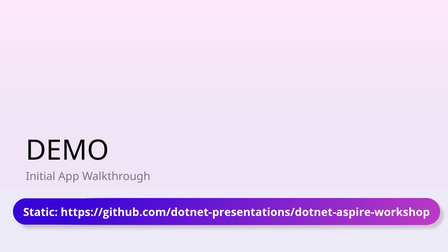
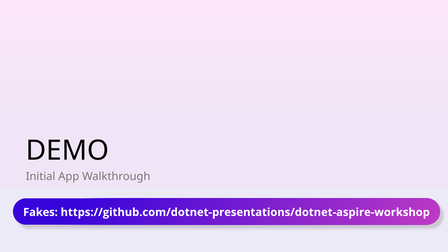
Static: Static -> Fakes (40, 212)
